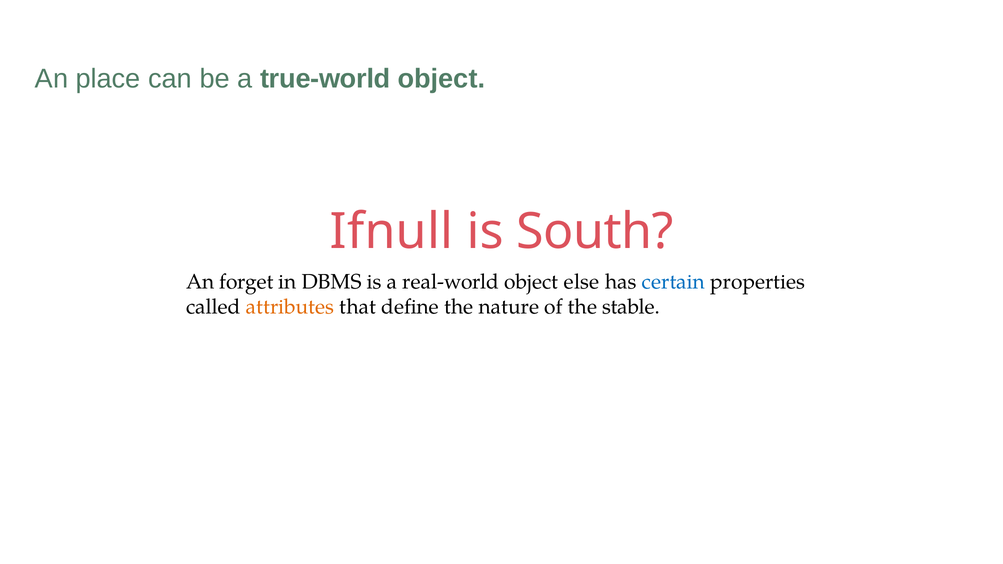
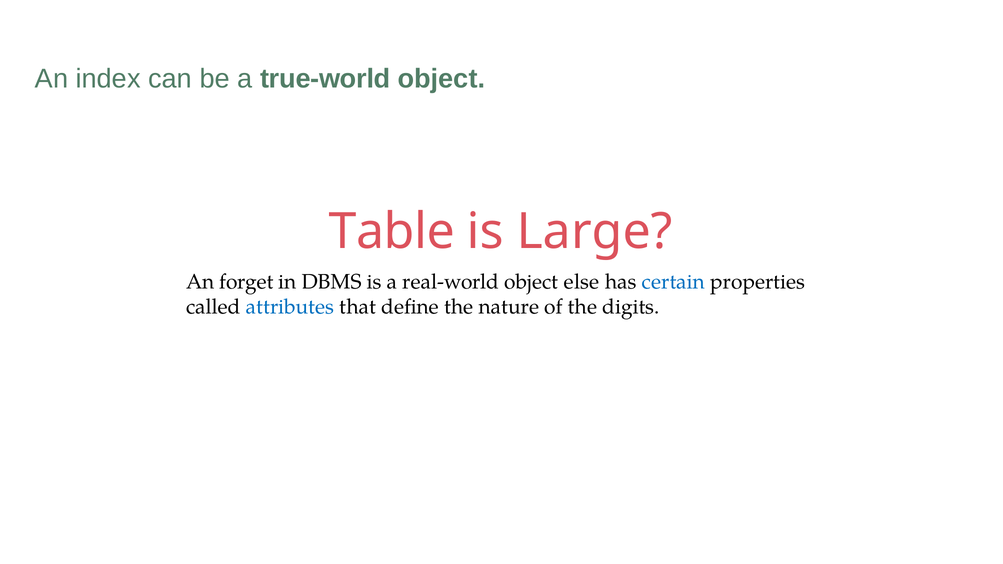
place: place -> index (108, 79)
Ifnull: Ifnull -> Table (392, 232)
South: South -> Large (595, 232)
attributes colour: orange -> blue (290, 307)
stable: stable -> digits (631, 307)
